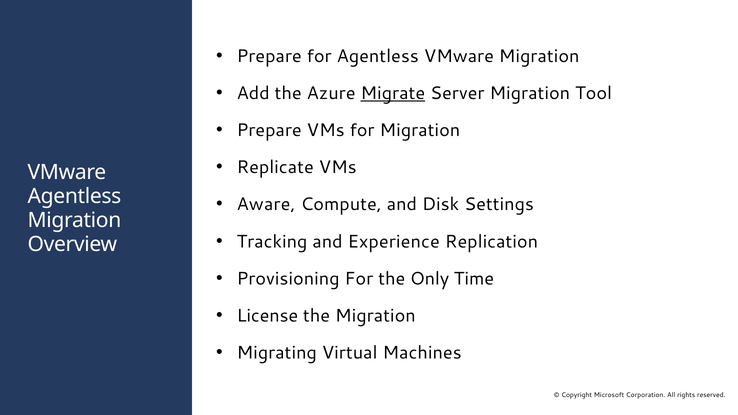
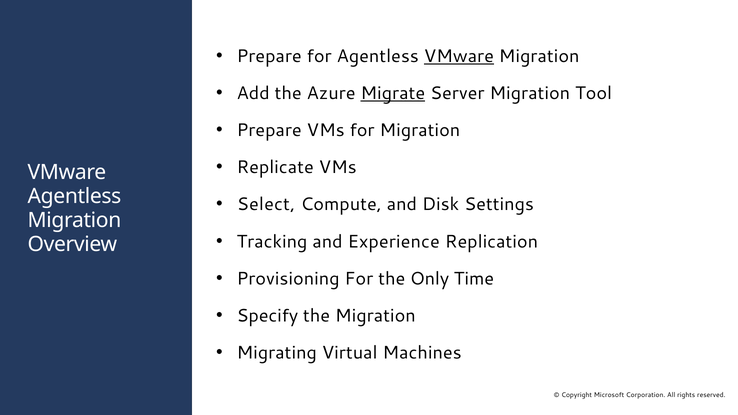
VMware underline: none -> present (459, 56)
Aware: Aware -> Select (266, 205)
License: License -> Specify (267, 316)
